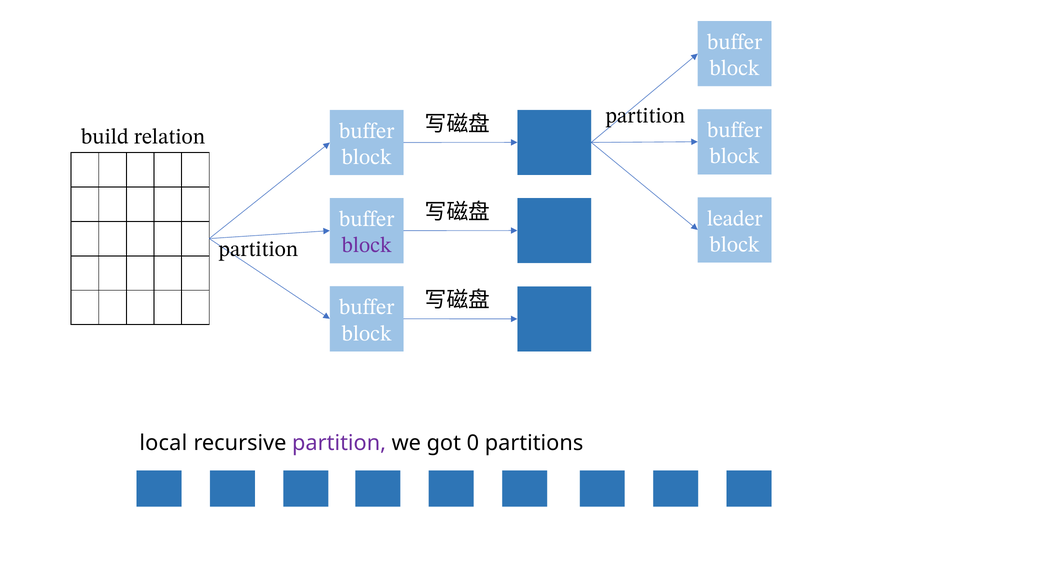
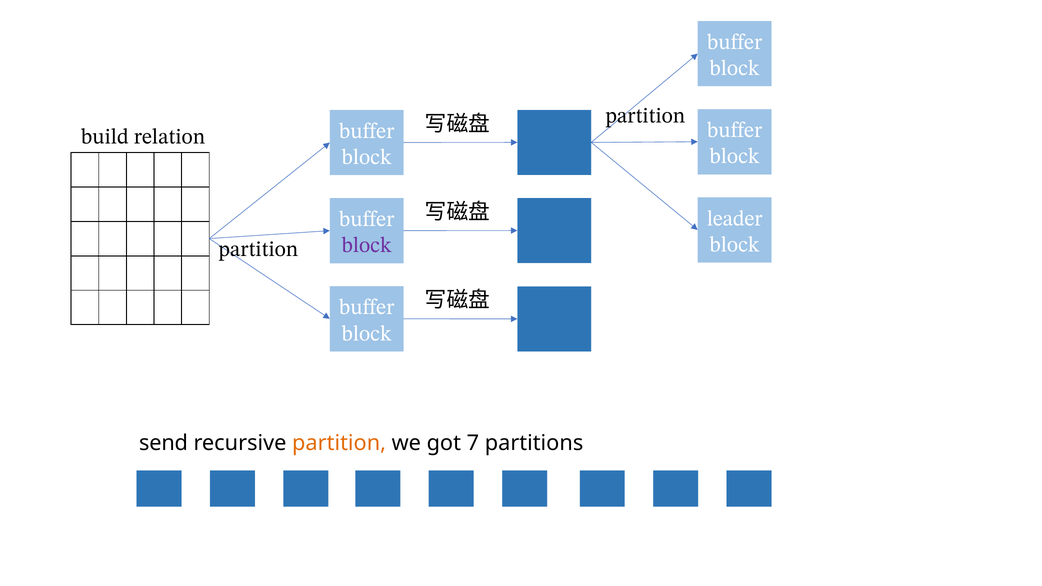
local: local -> send (164, 443)
partition colour: purple -> orange (339, 443)
0: 0 -> 7 (473, 443)
